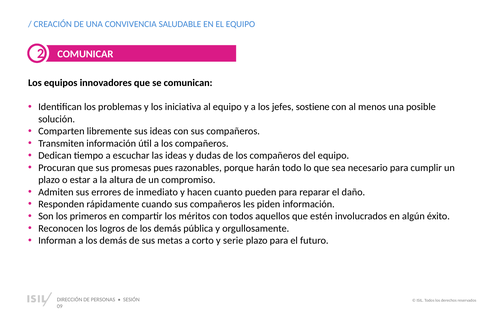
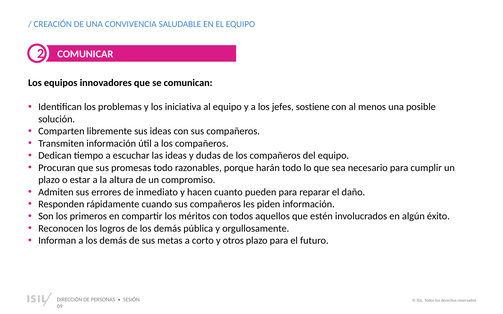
promesas pues: pues -> todo (163, 168)
serie: serie -> otros (233, 241)
